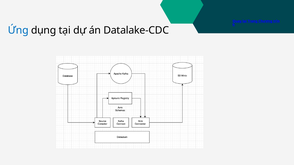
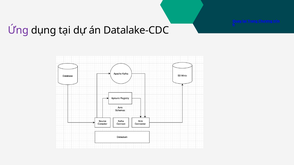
Ứng colour: blue -> purple (18, 30)
